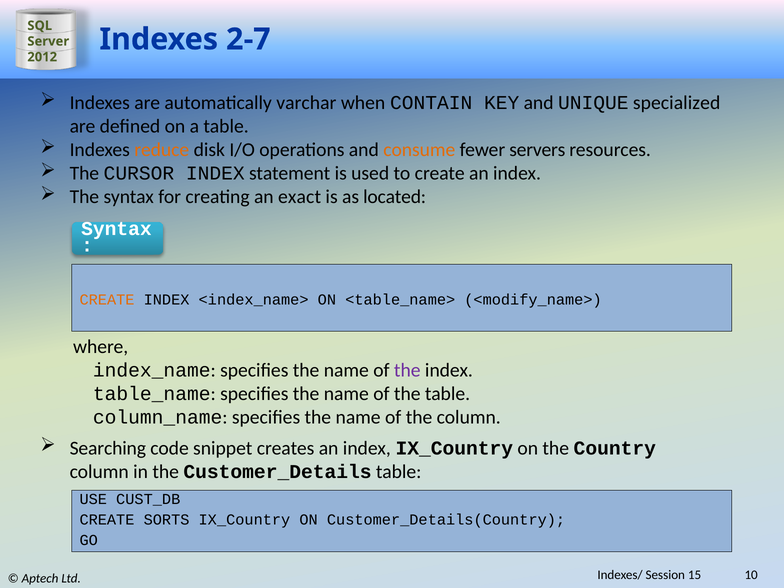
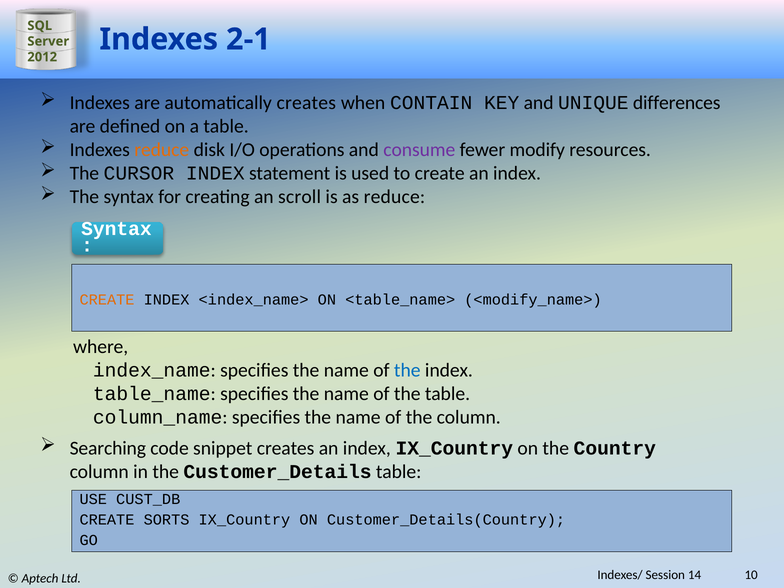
2-7: 2-7 -> 2-1 (248, 39)
automatically varchar: varchar -> creates (306, 103)
specialized: specialized -> differences (677, 103)
consume colour: orange -> purple (419, 150)
servers: servers -> modify (537, 150)
exact: exact -> scroll (300, 197)
as located: located -> reduce (394, 197)
the colour: purple -> blue (407, 370)
15: 15 -> 14 (695, 575)
